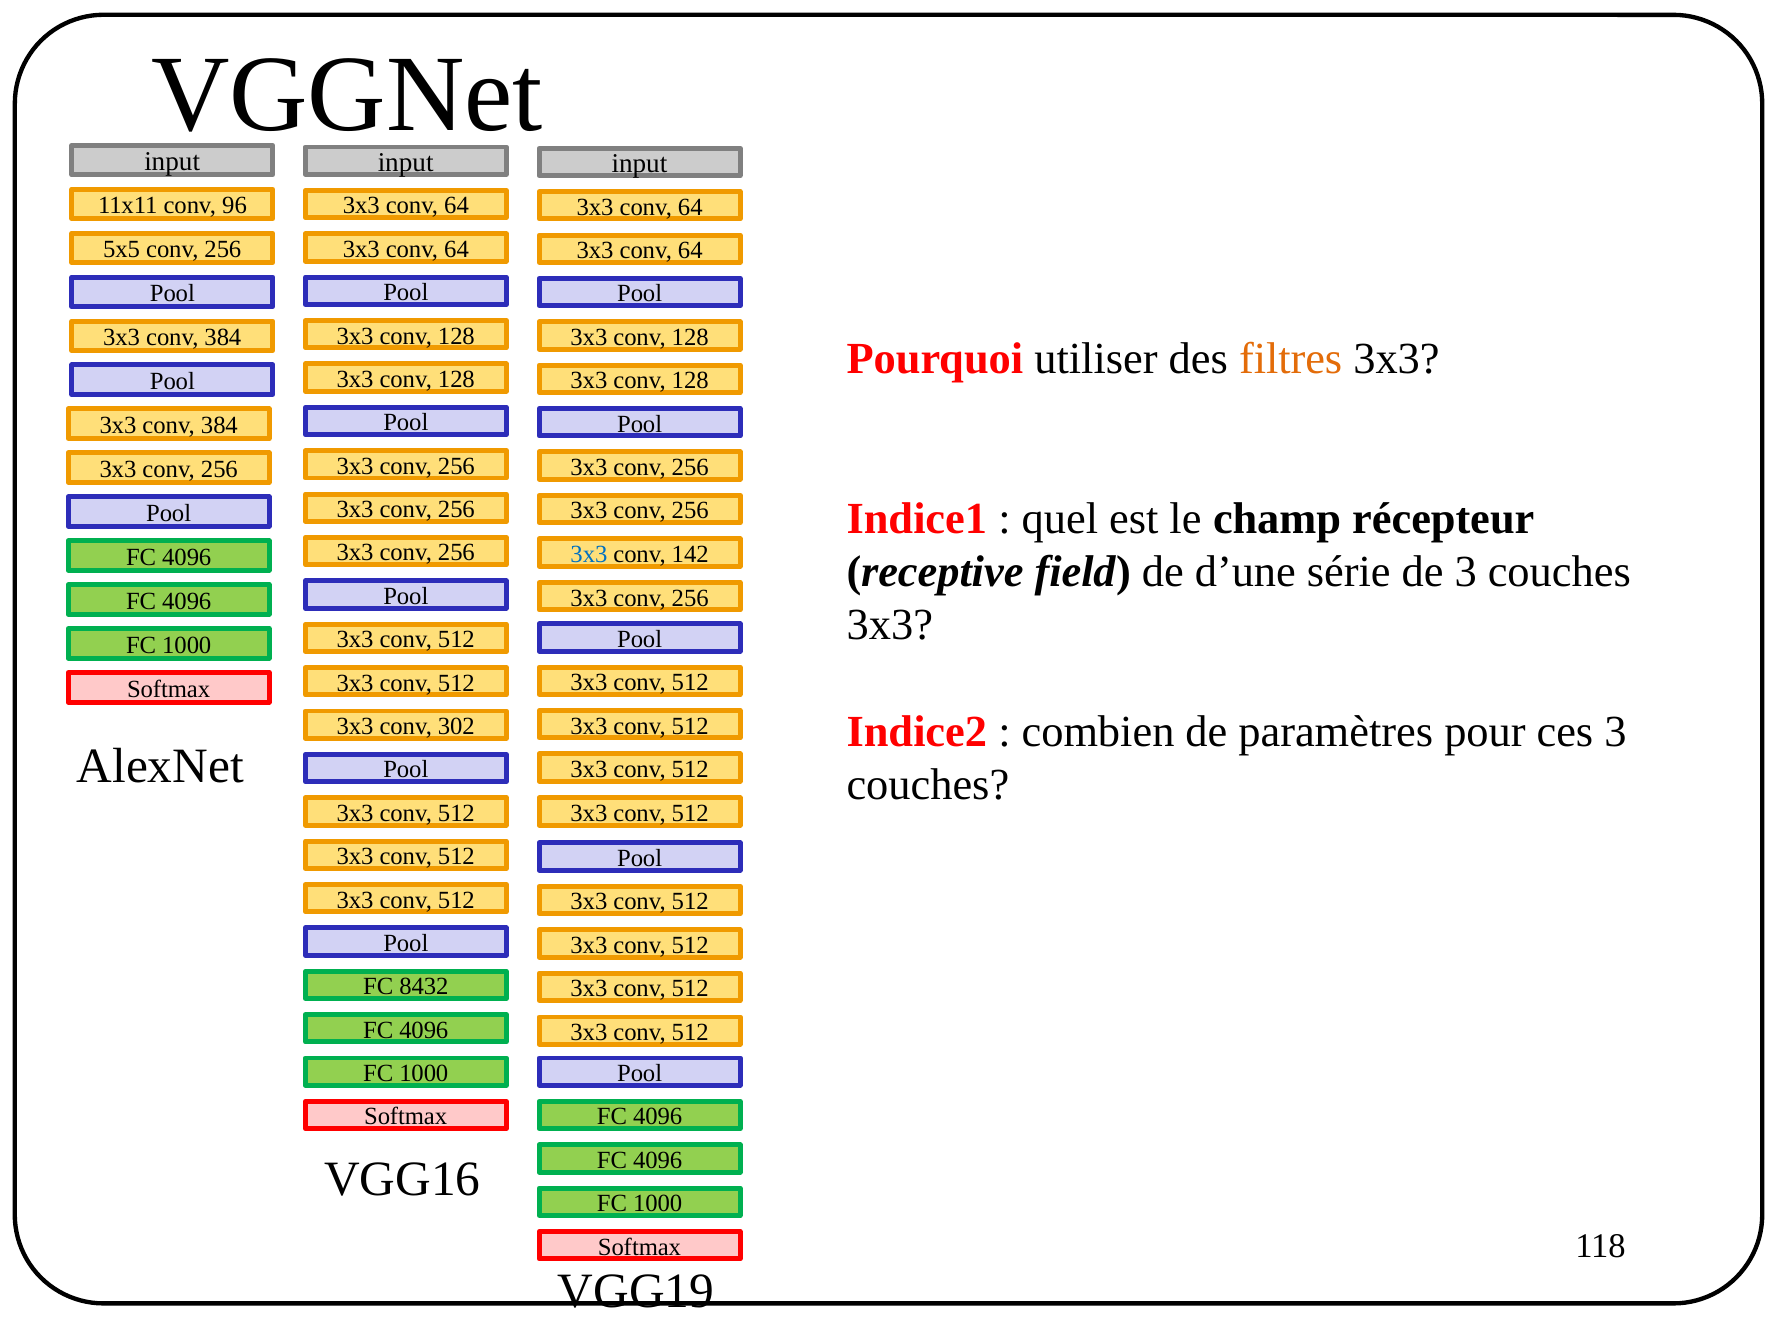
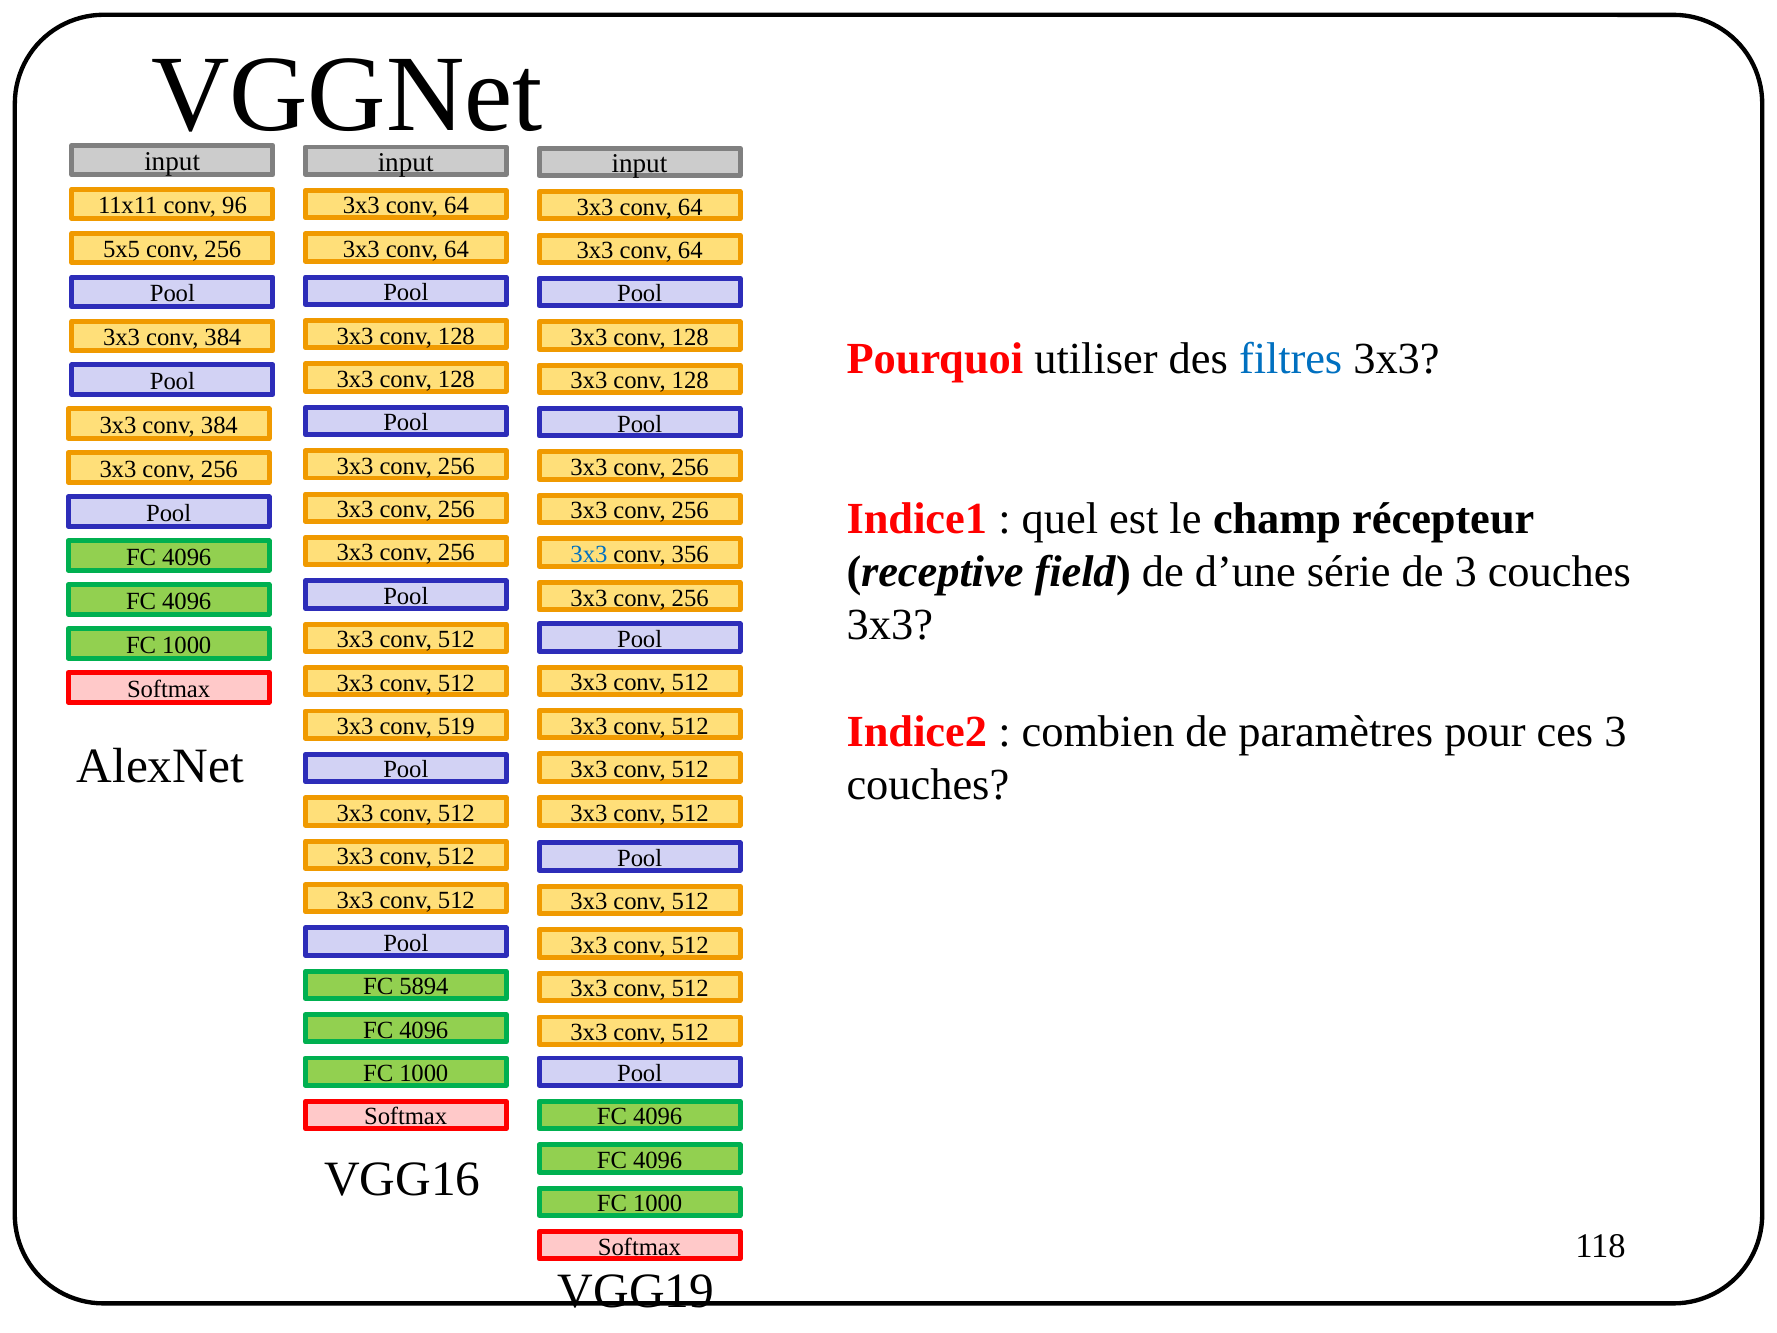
filtres colour: orange -> blue (1291, 359)
142: 142 -> 356 (690, 554)
302: 302 -> 519 (456, 726)
8432: 8432 -> 5894 (424, 986)
